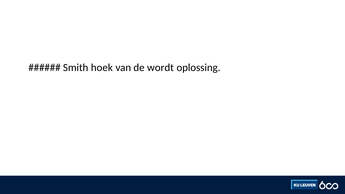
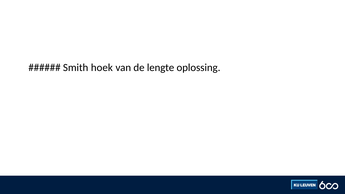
wordt: wordt -> lengte (161, 67)
